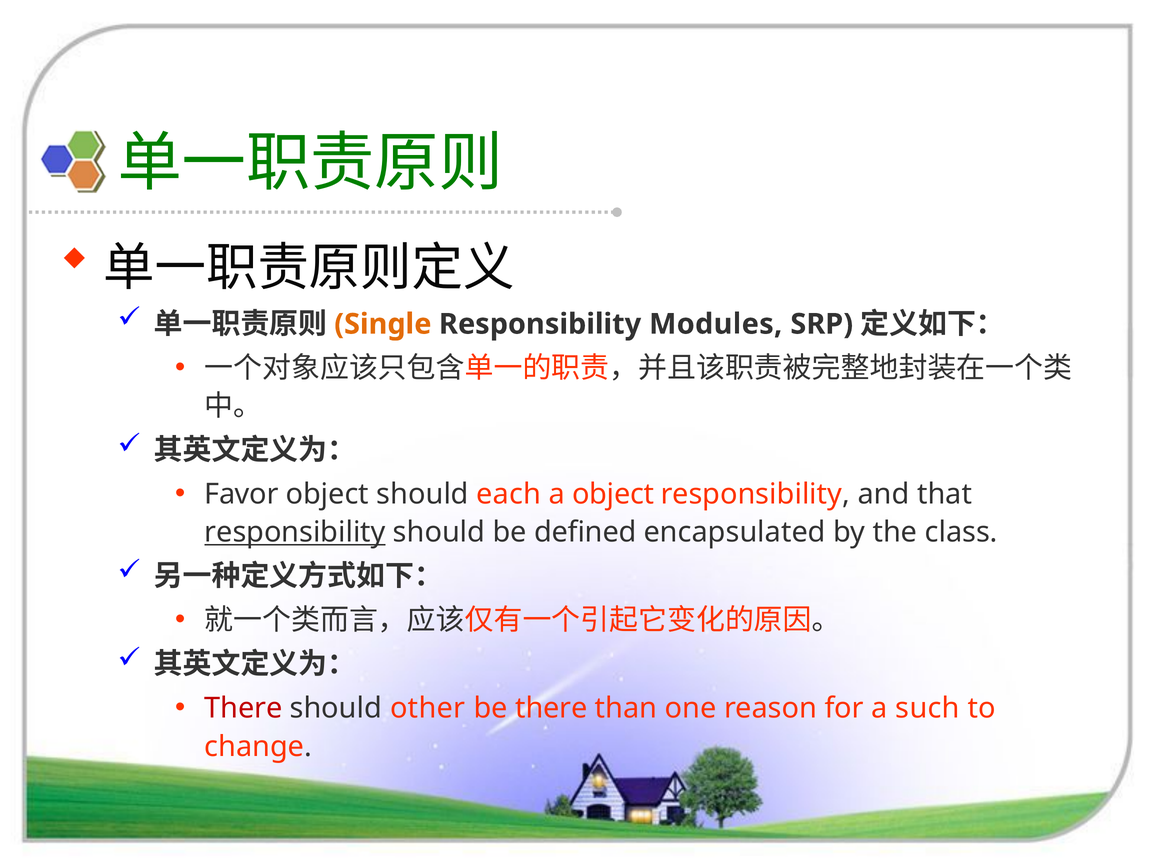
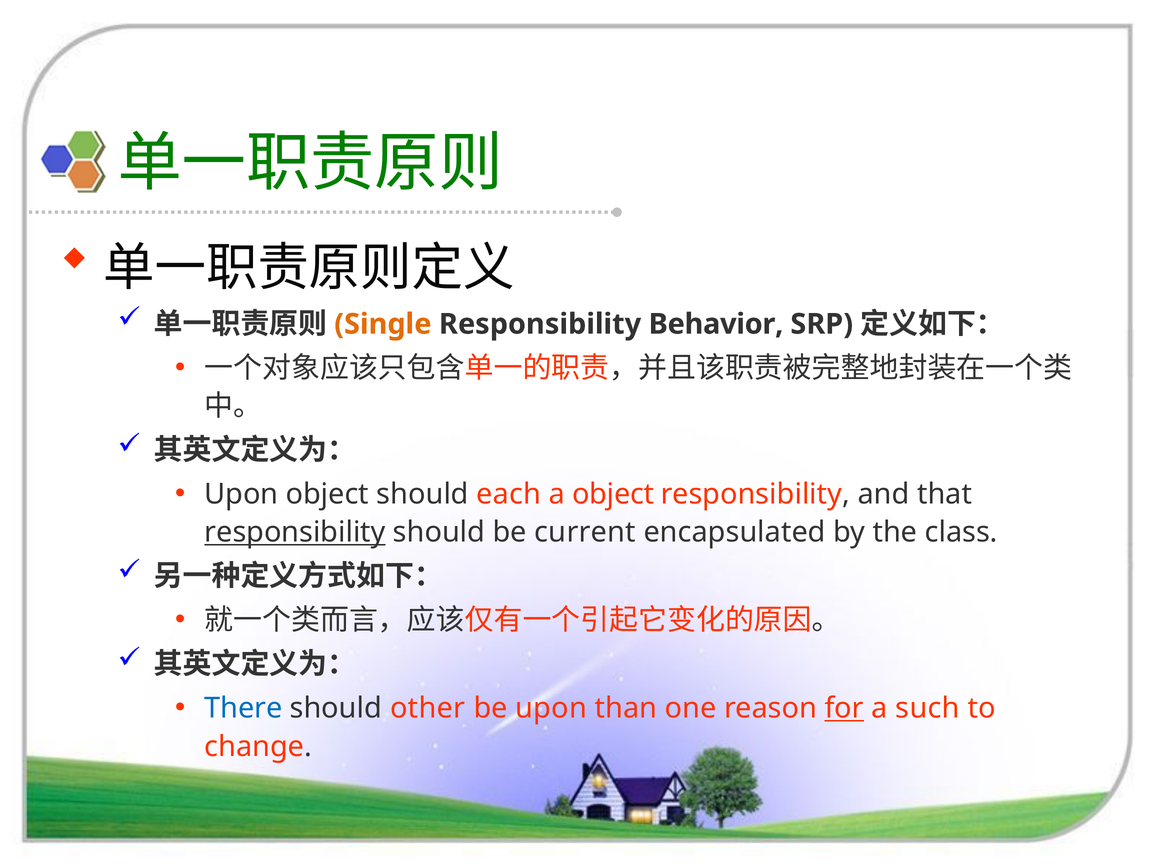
Modules: Modules -> Behavior (716, 324)
Favor: Favor -> Upon (241, 494)
defined: defined -> current (585, 532)
There colour: red -> blue (243, 708)
be there: there -> upon (551, 708)
for underline: none -> present (844, 708)
